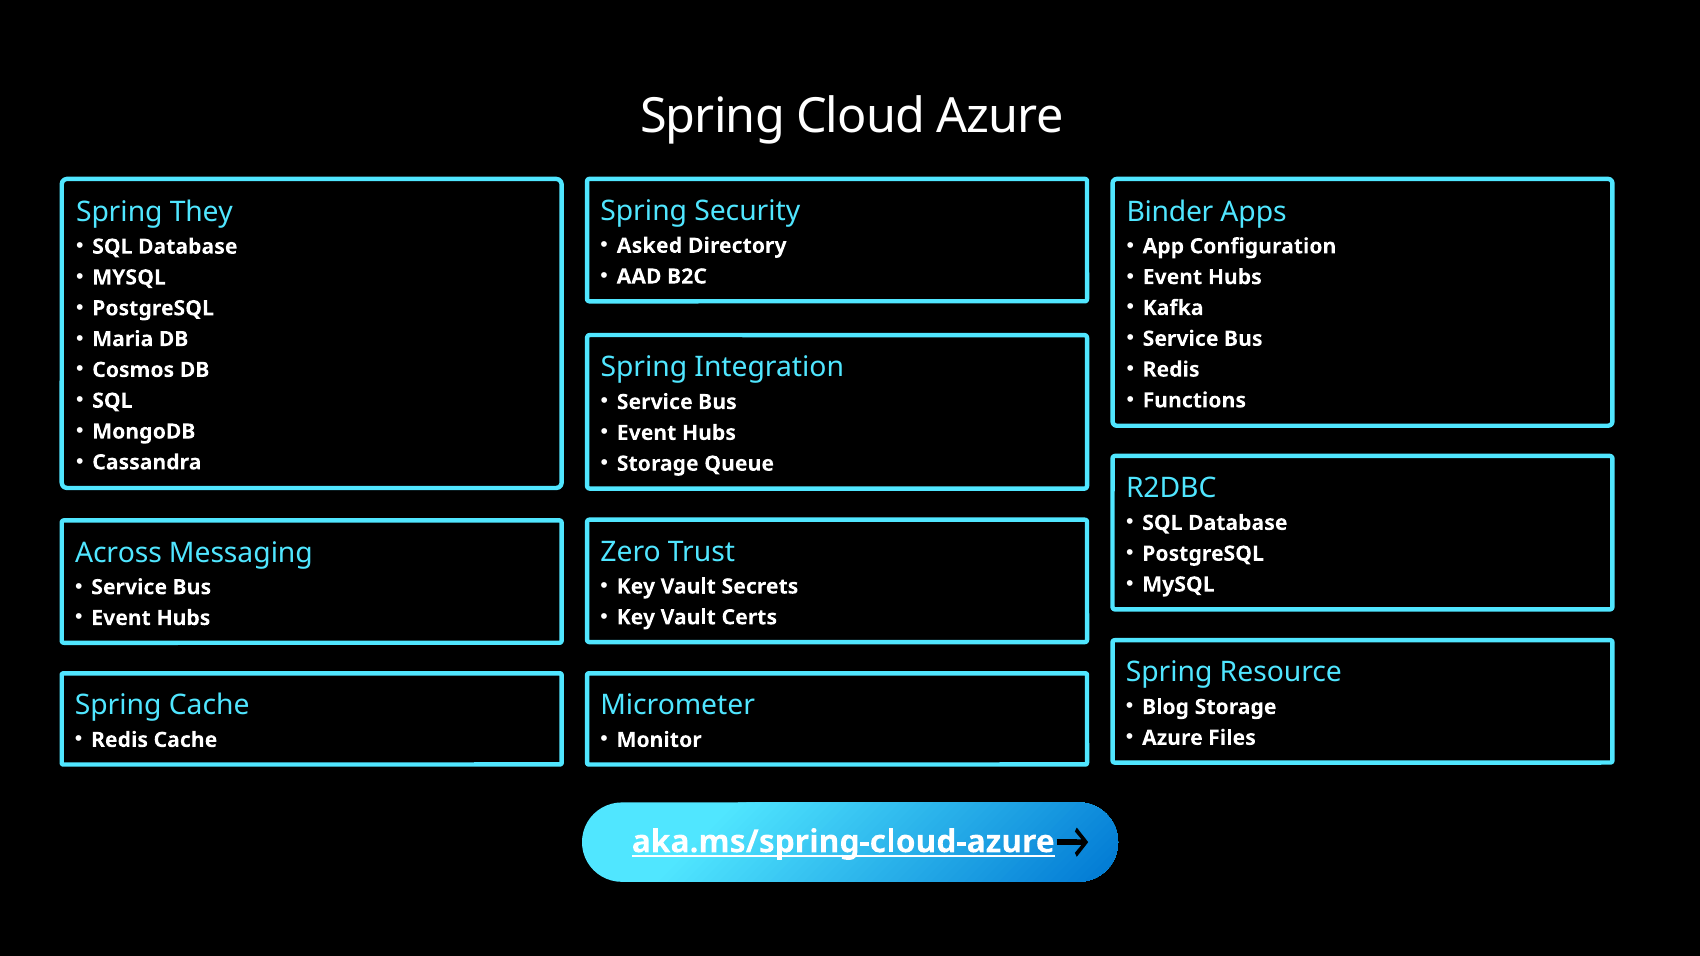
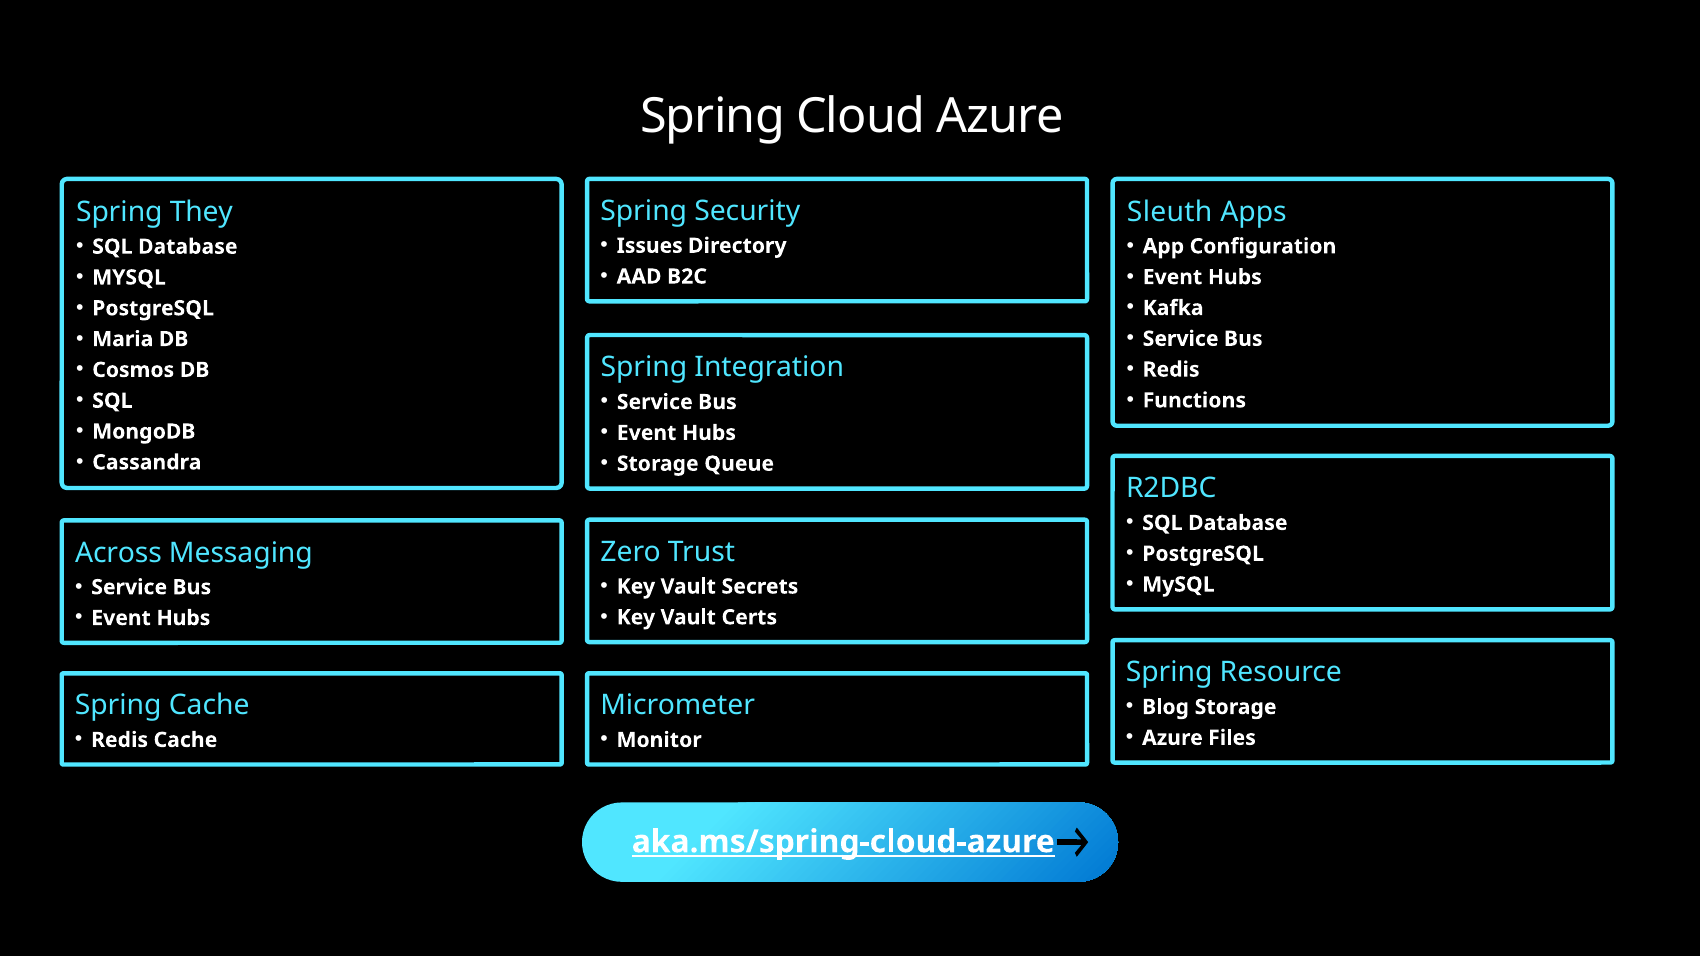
Binder: Binder -> Sleuth (1170, 212)
Asked: Asked -> Issues (650, 246)
